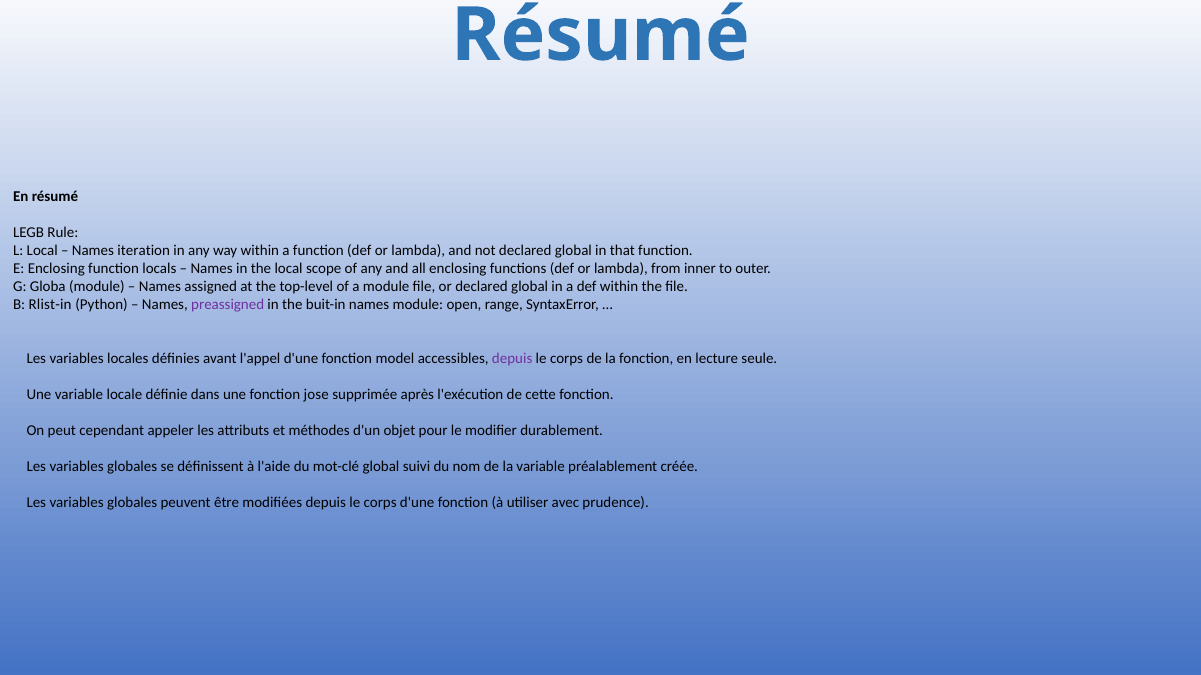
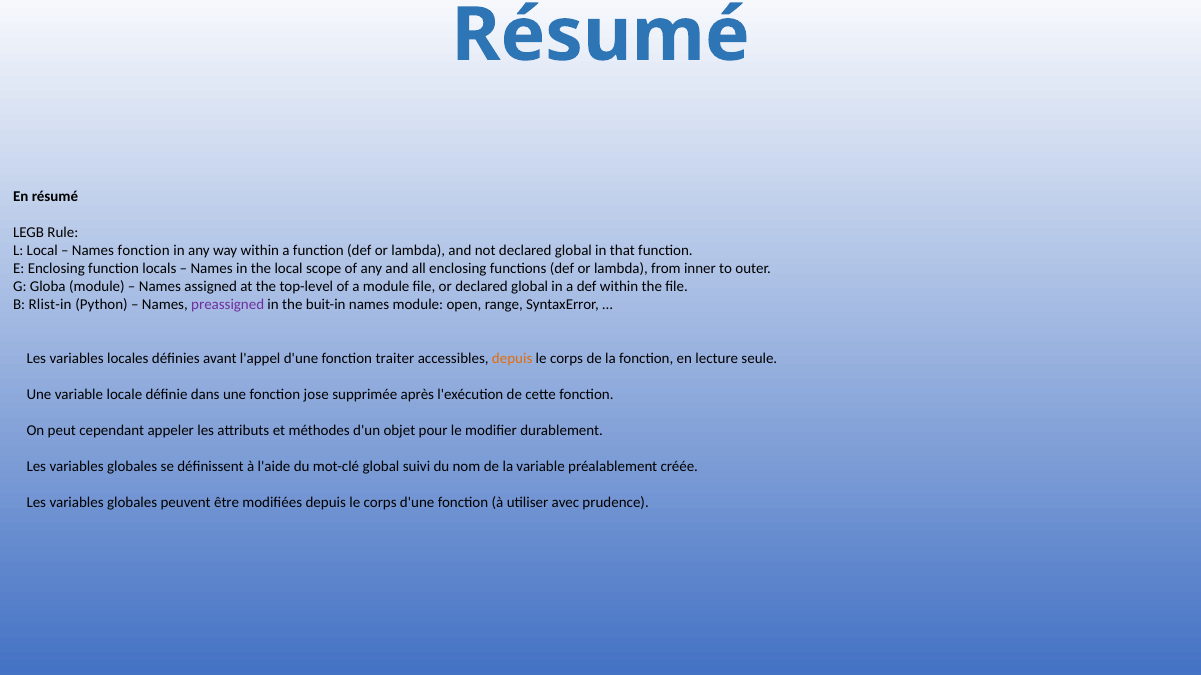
Names iteration: iteration -> fonction (144, 251)
model: model -> traiter (395, 359)
depuis colour: purple -> orange (512, 359)
